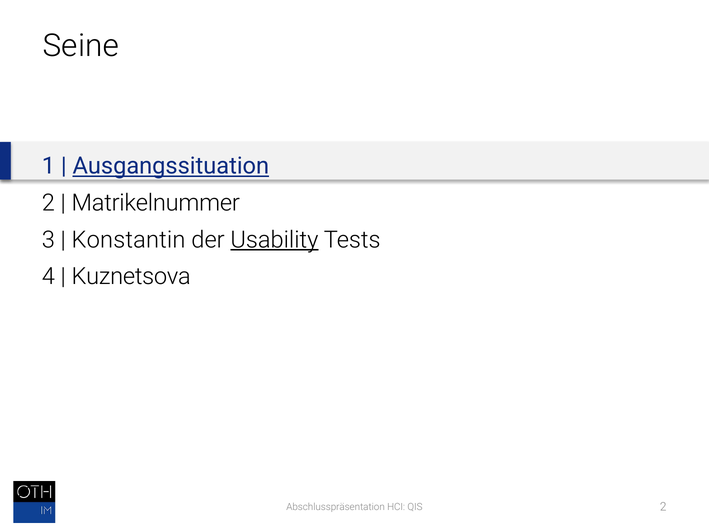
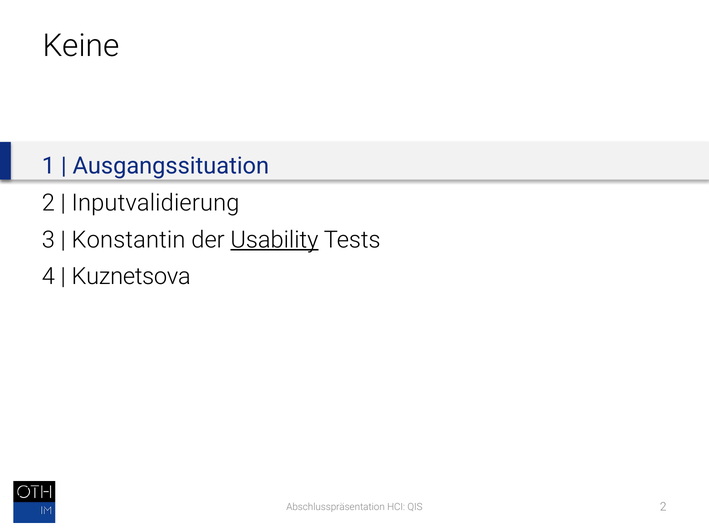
Seine: Seine -> Keine (81, 46)
Ausgangssituation underline: present -> none (171, 166)
Matrikelnummer: Matrikelnummer -> Inputvalidierung (156, 203)
